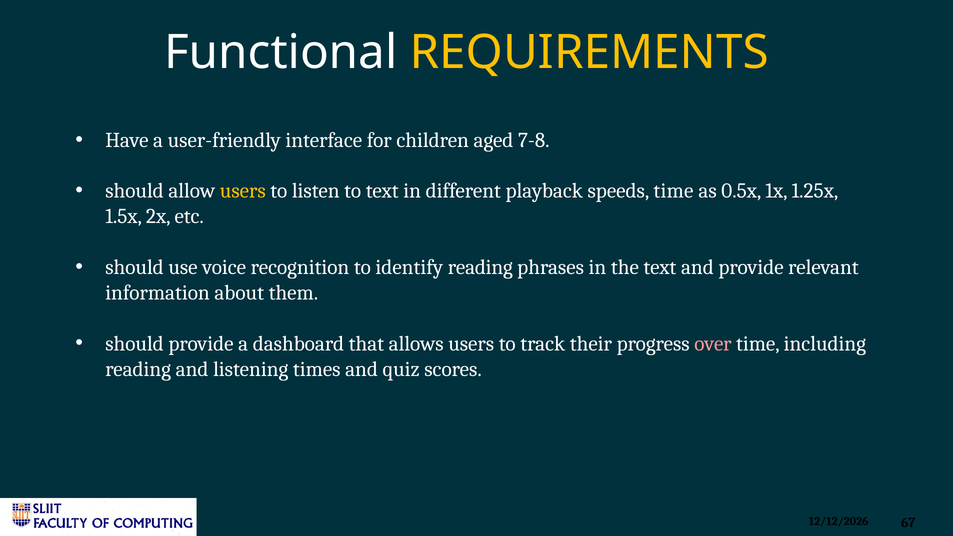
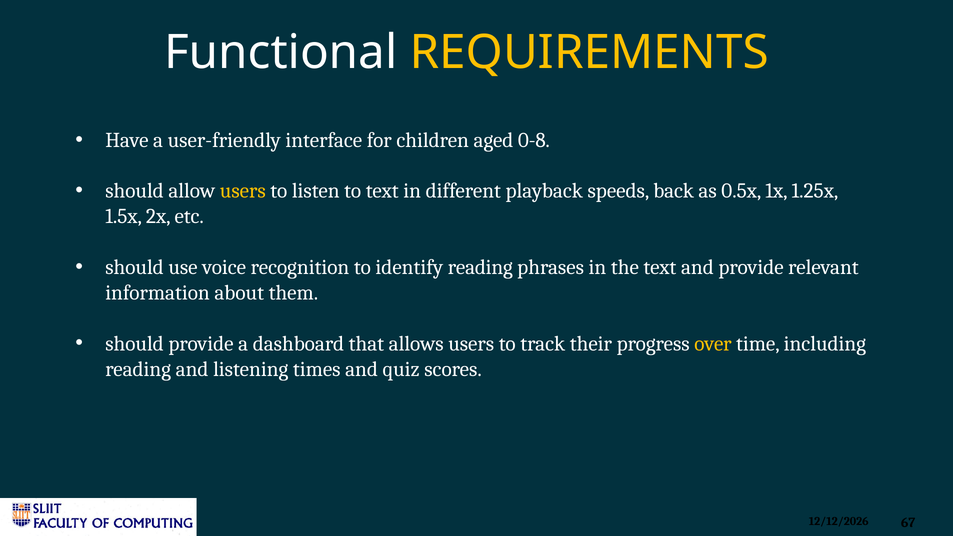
7-8: 7-8 -> 0-8 (534, 140)
speeds time: time -> back (674, 191)
over colour: pink -> yellow (713, 344)
